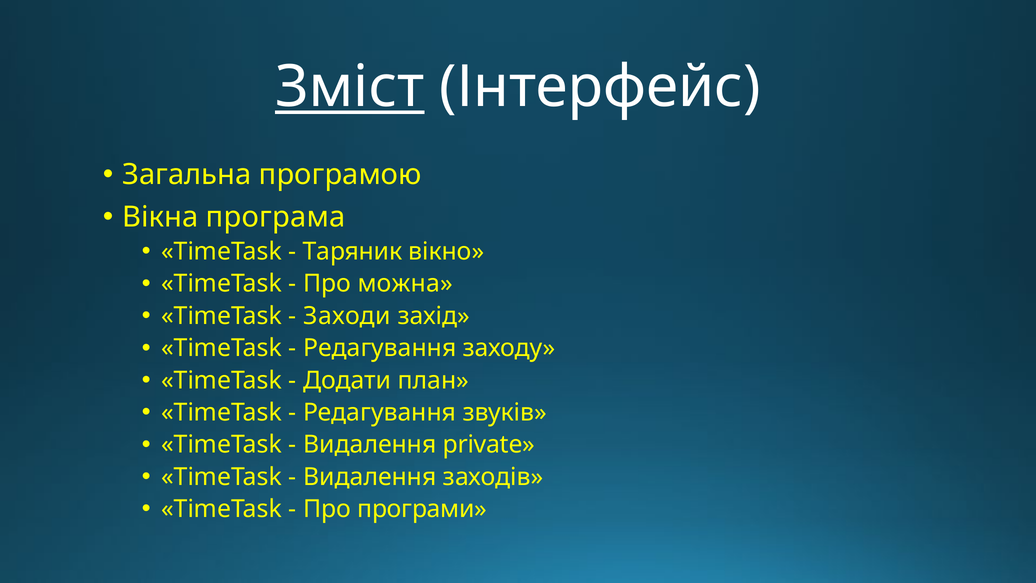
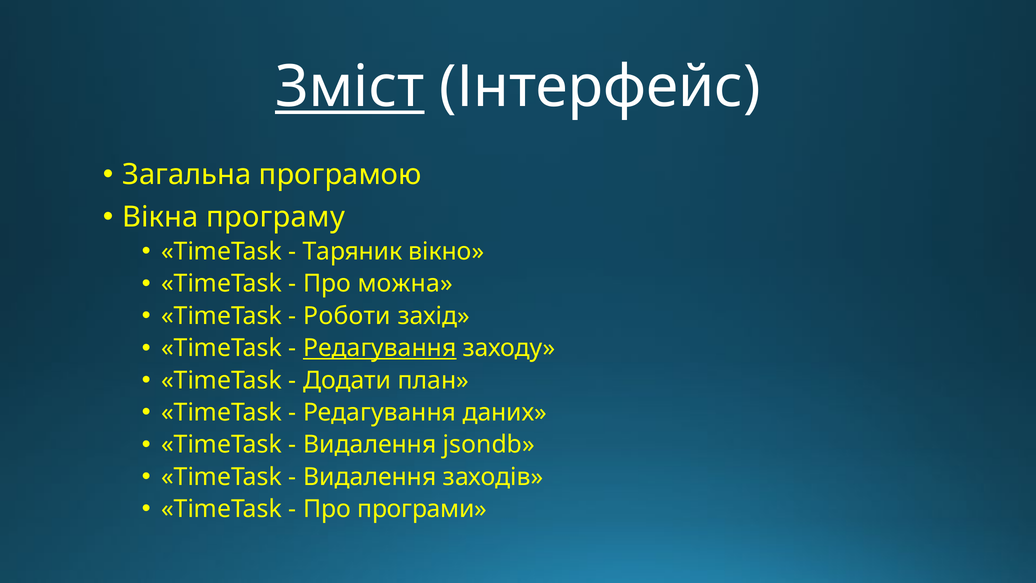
програма: програма -> програму (276, 217)
Заходи: Заходи -> Роботи (347, 316)
Редагування underline: none -> present (380, 348)
звуків: звуків -> даних (505, 412)
private: private -> jsondb (489, 445)
